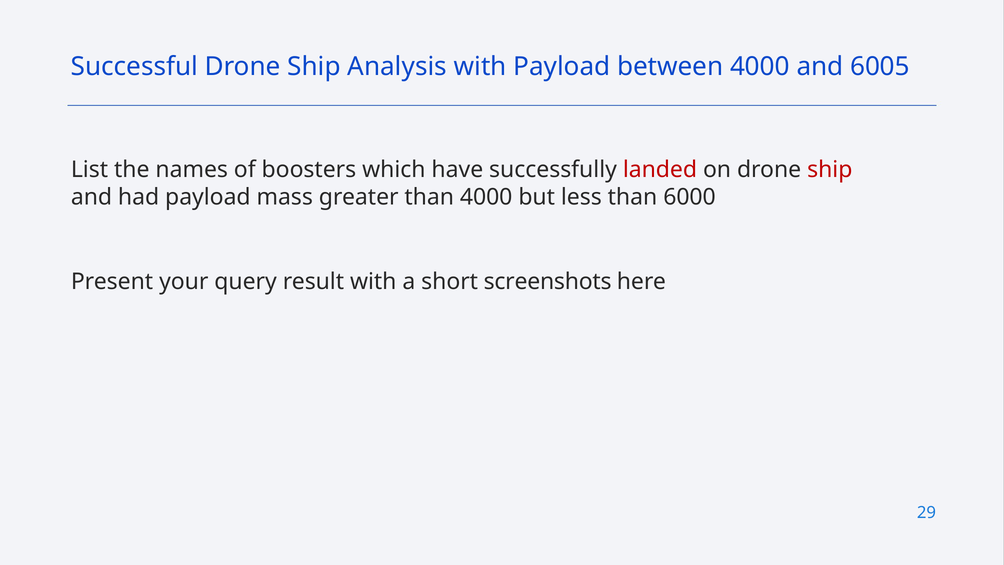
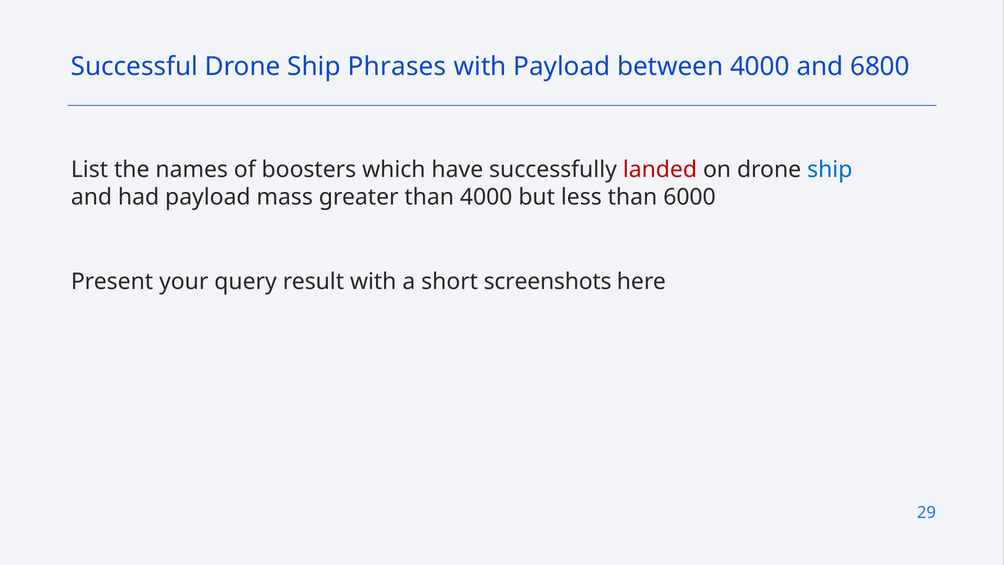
Analysis: Analysis -> Phrases (397, 67)
6005: 6005 -> 6800 (880, 67)
ship colour: red -> blue (830, 169)
